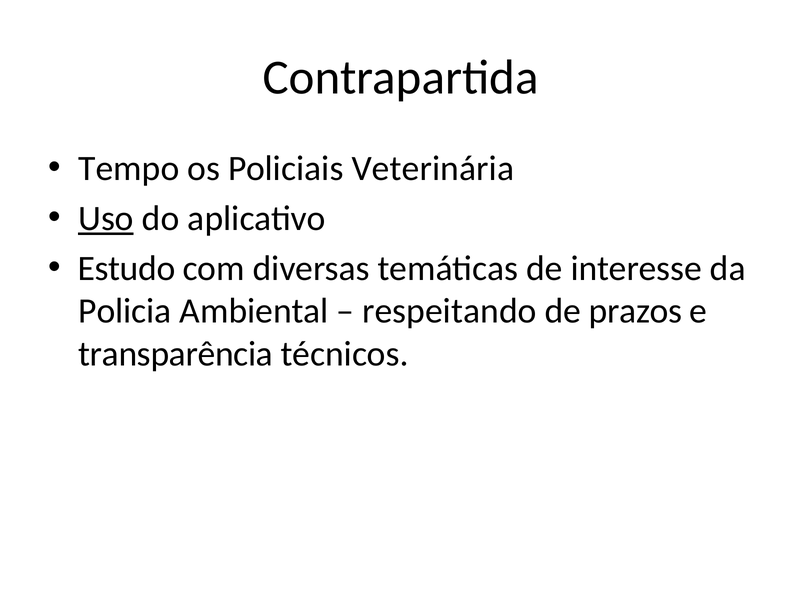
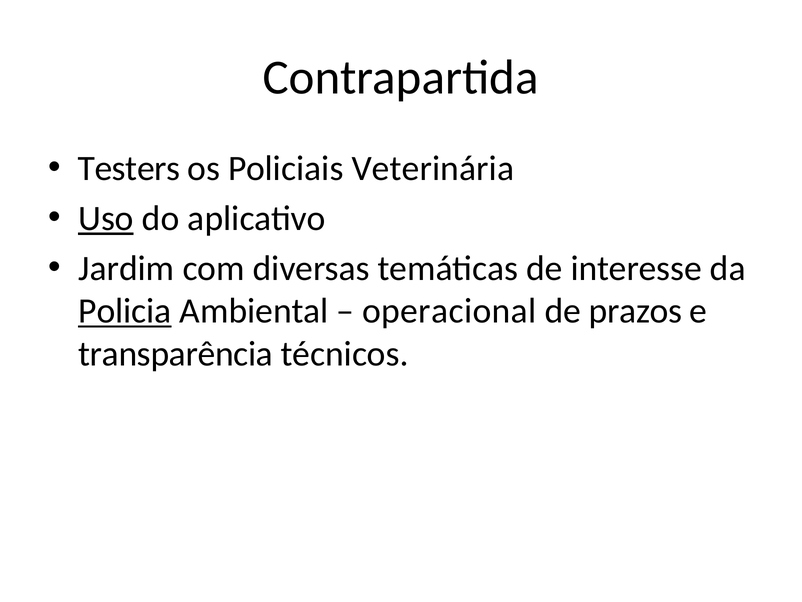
Tempo: Tempo -> Testers (129, 168)
Estudo: Estudo -> Jardim (126, 268)
Policia underline: none -> present (125, 311)
respeitando: respeitando -> operacional (449, 311)
